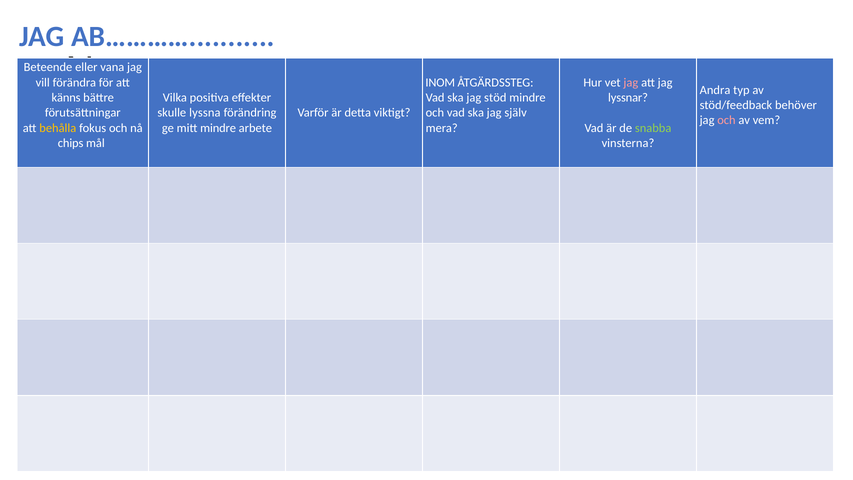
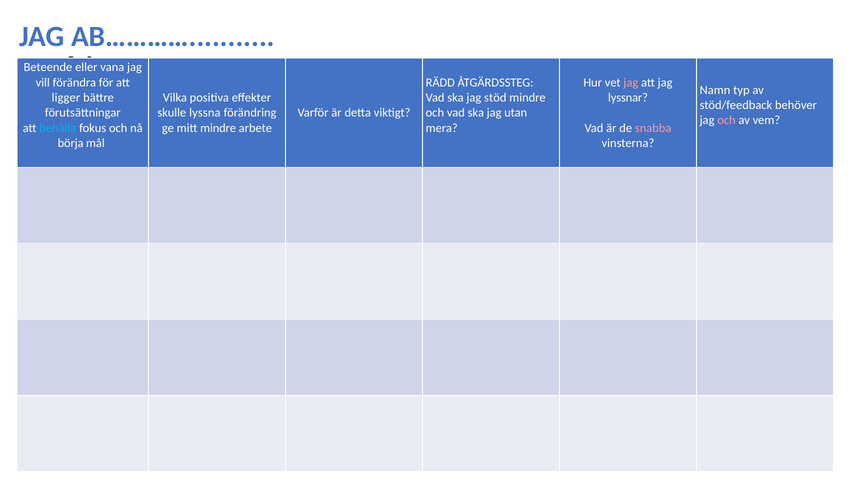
INOM: INOM -> RÄDD (440, 82)
Andra: Andra -> Namn (715, 90)
känns: känns -> ligger (66, 98)
själv: själv -> utan (516, 113)
behålla colour: yellow -> light blue (58, 128)
snabba colour: light green -> pink (653, 128)
chips: chips -> börja (71, 143)
